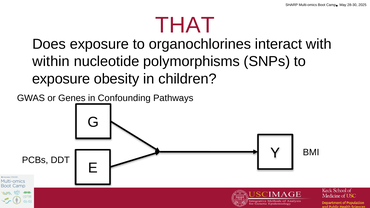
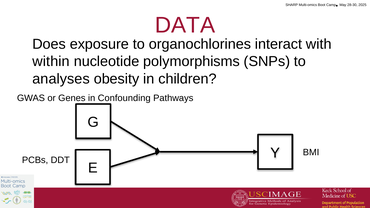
THAT: THAT -> DATA (185, 25)
exposure: exposure -> analyses (61, 79)
